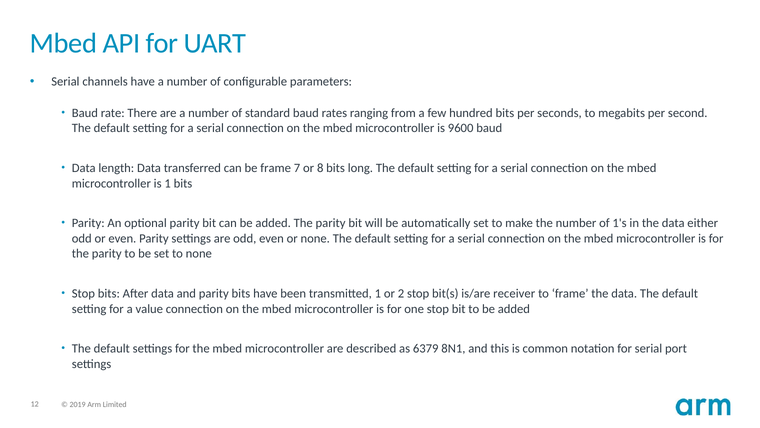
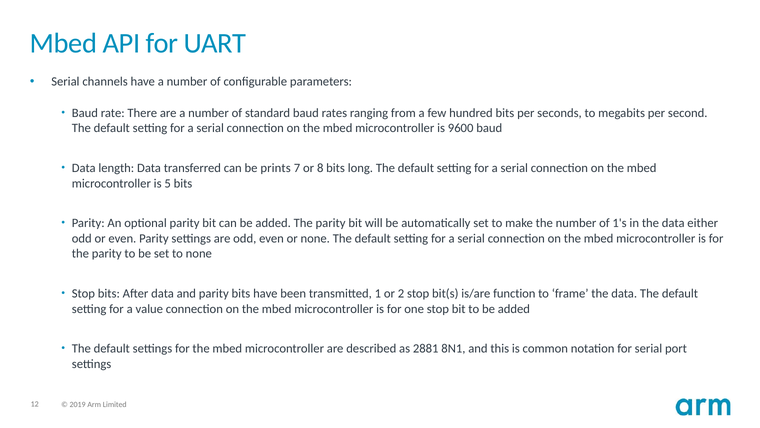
be frame: frame -> prints (276, 168)
is 1: 1 -> 5 (168, 183)
receiver: receiver -> function (514, 293)
6379: 6379 -> 2881 (426, 348)
